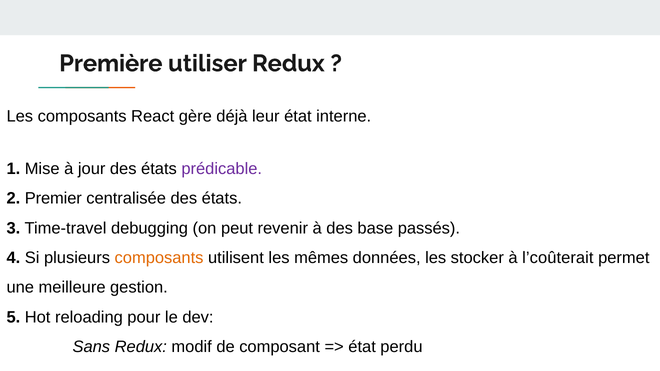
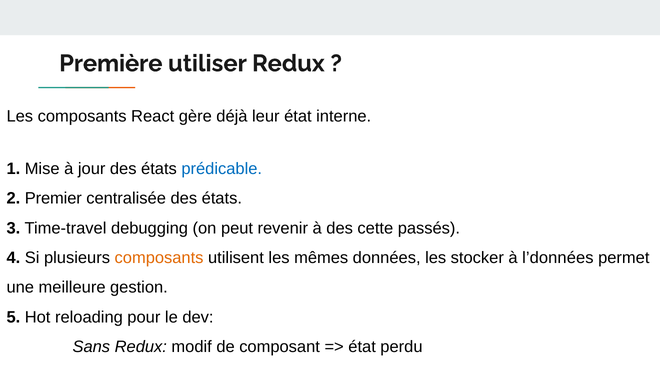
prédicable colour: purple -> blue (222, 169)
base: base -> cette (375, 228)
l’coûterait: l’coûterait -> l’données (558, 258)
